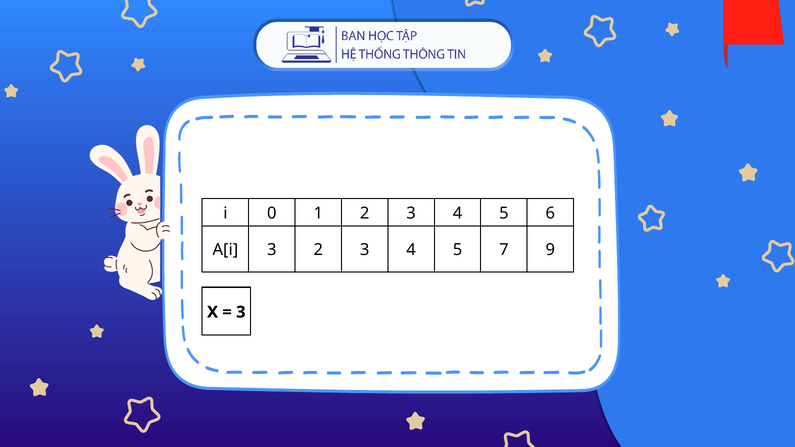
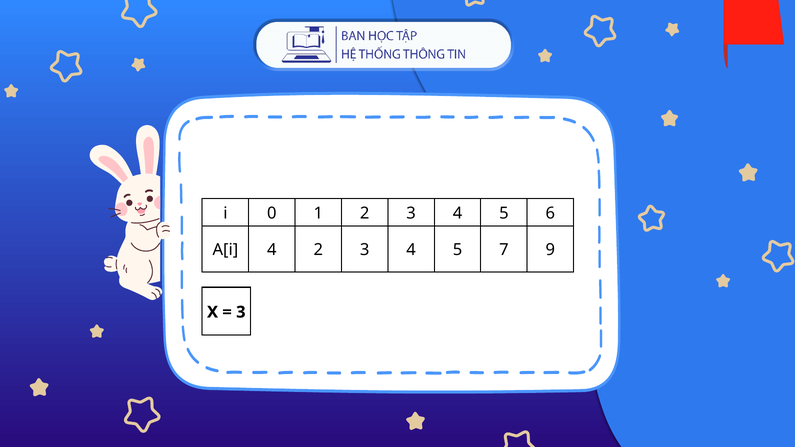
A[i 3: 3 -> 4 (272, 250)
